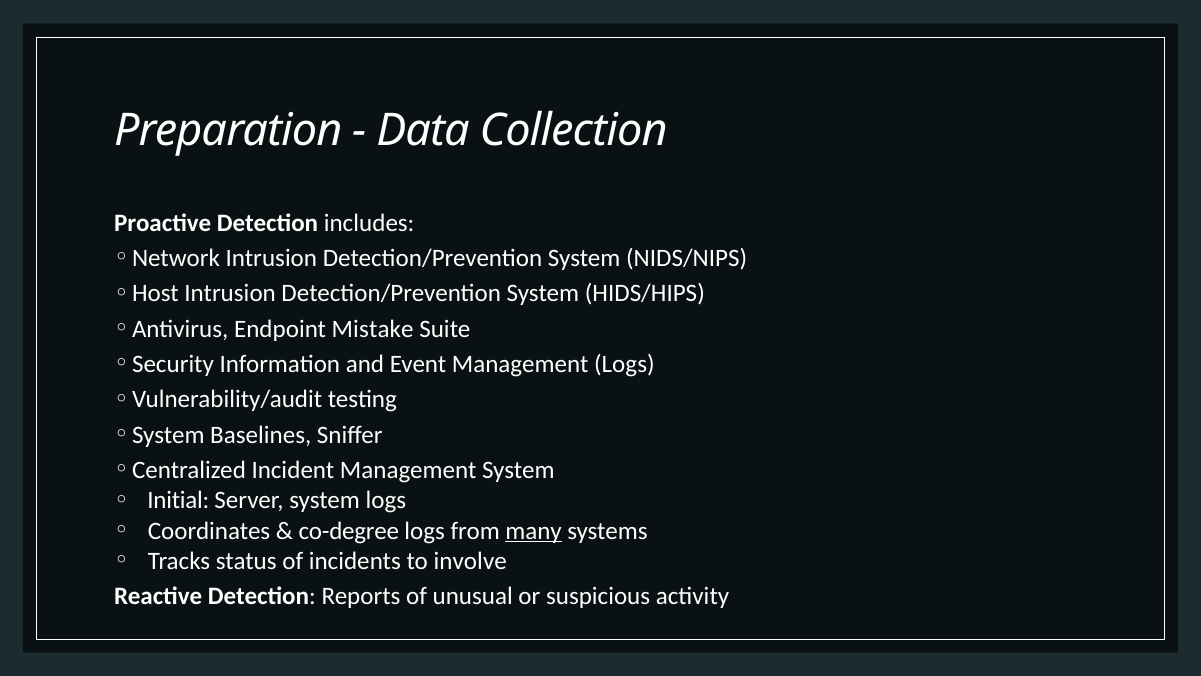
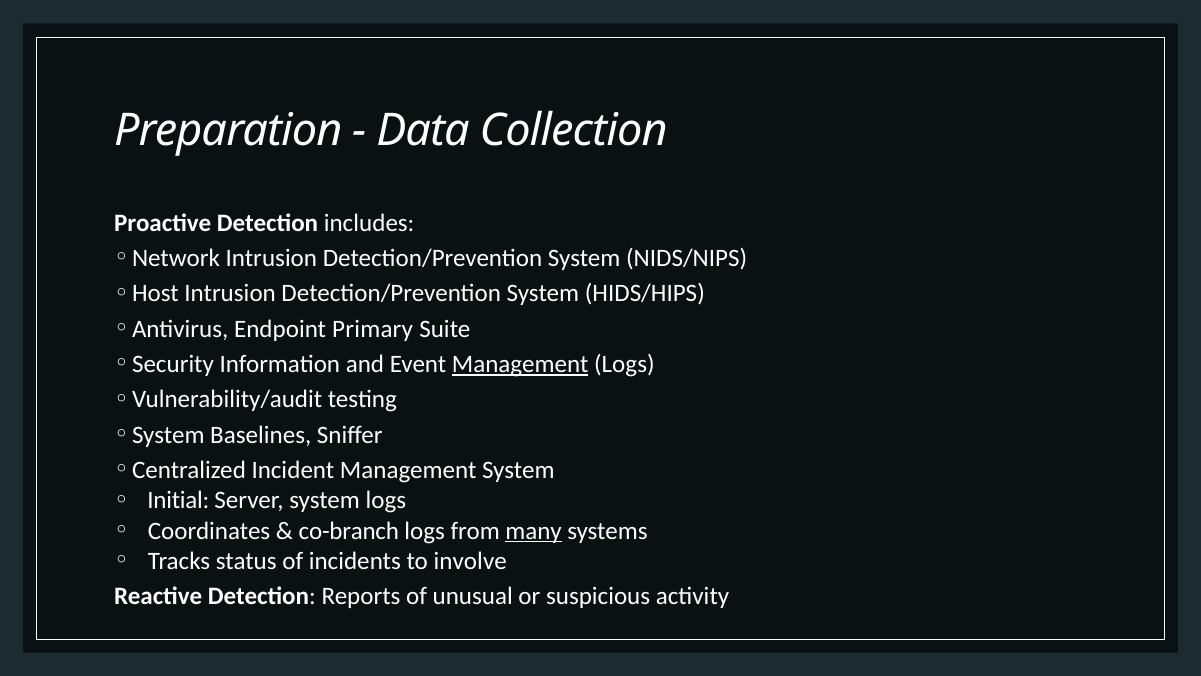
Mistake: Mistake -> Primary (373, 329)
Management underline: none -> present (520, 364)
co-degree: co-degree -> co-branch (349, 530)
